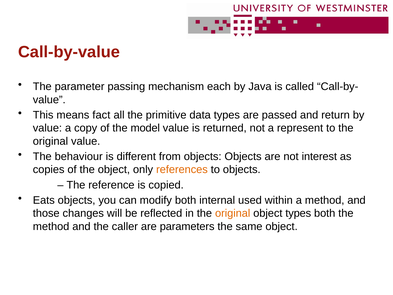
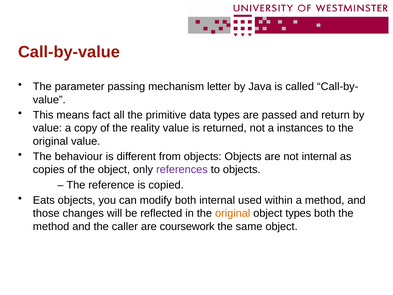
each: each -> letter (219, 86)
model: model -> reality (145, 128)
represent: represent -> instances (300, 128)
not interest: interest -> internal (319, 156)
references colour: orange -> purple (182, 169)
parameters: parameters -> coursework (187, 226)
